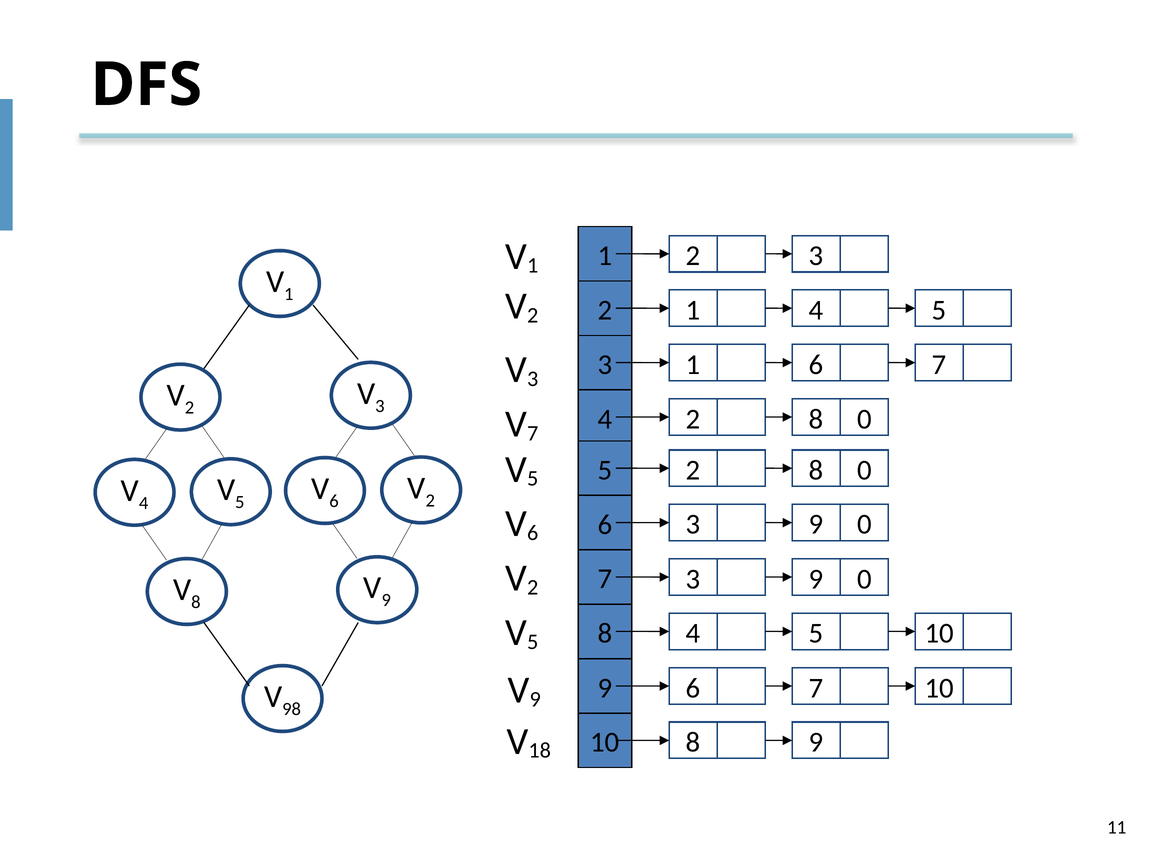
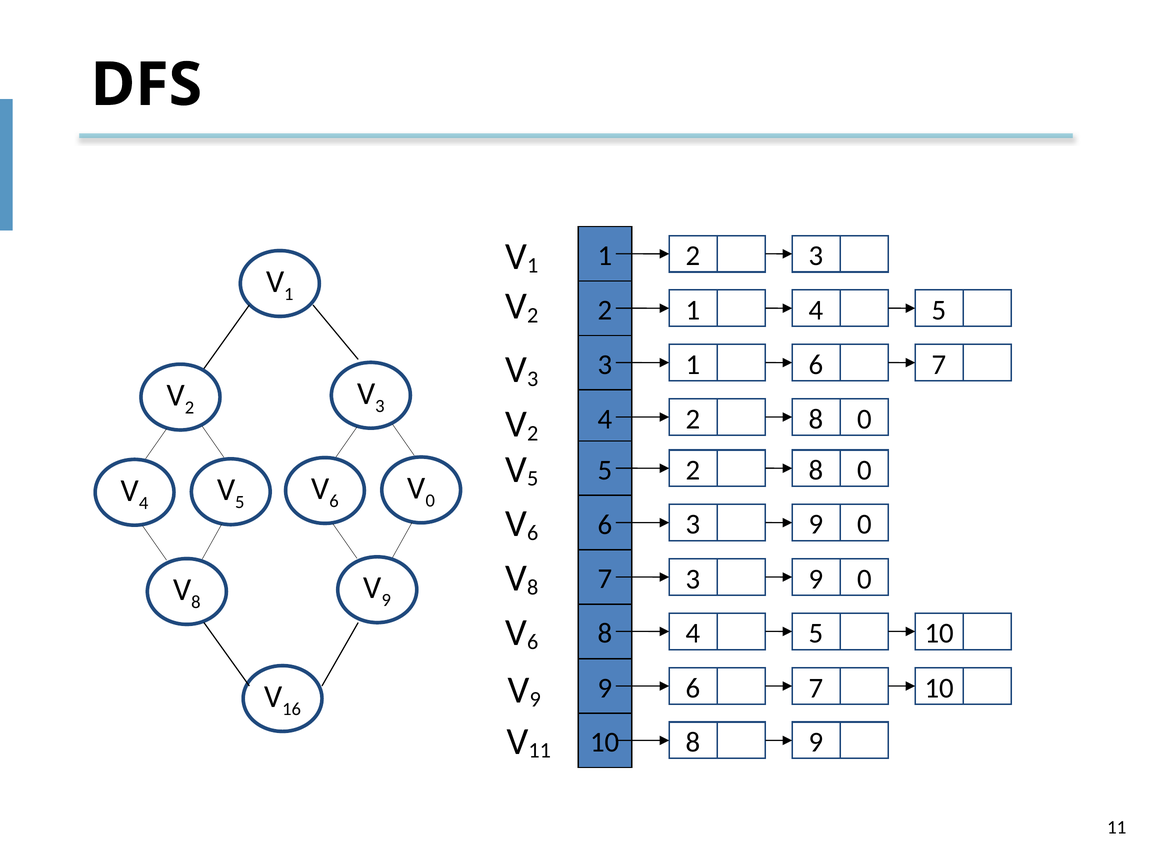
7: 7 -> 2 (533, 433)
2: 2 -> 0 (430, 500)
2: 2 -> 8 (533, 587)
5: 5 -> 6 (533, 642)
98: 98 -> 16 (292, 709)
18: 18 -> 11 (540, 751)
